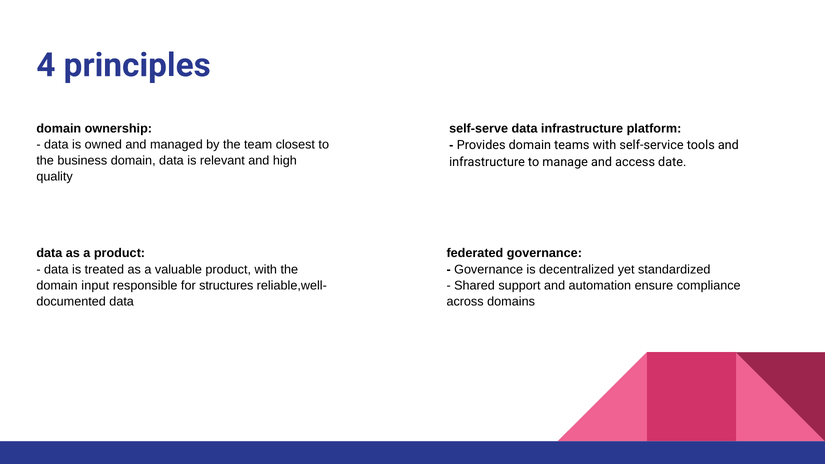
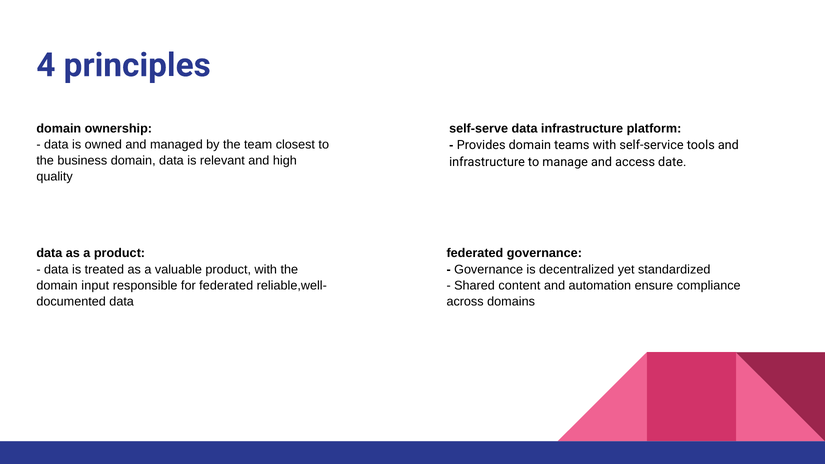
for structures: structures -> federated (226, 286)
support: support -> content (519, 286)
